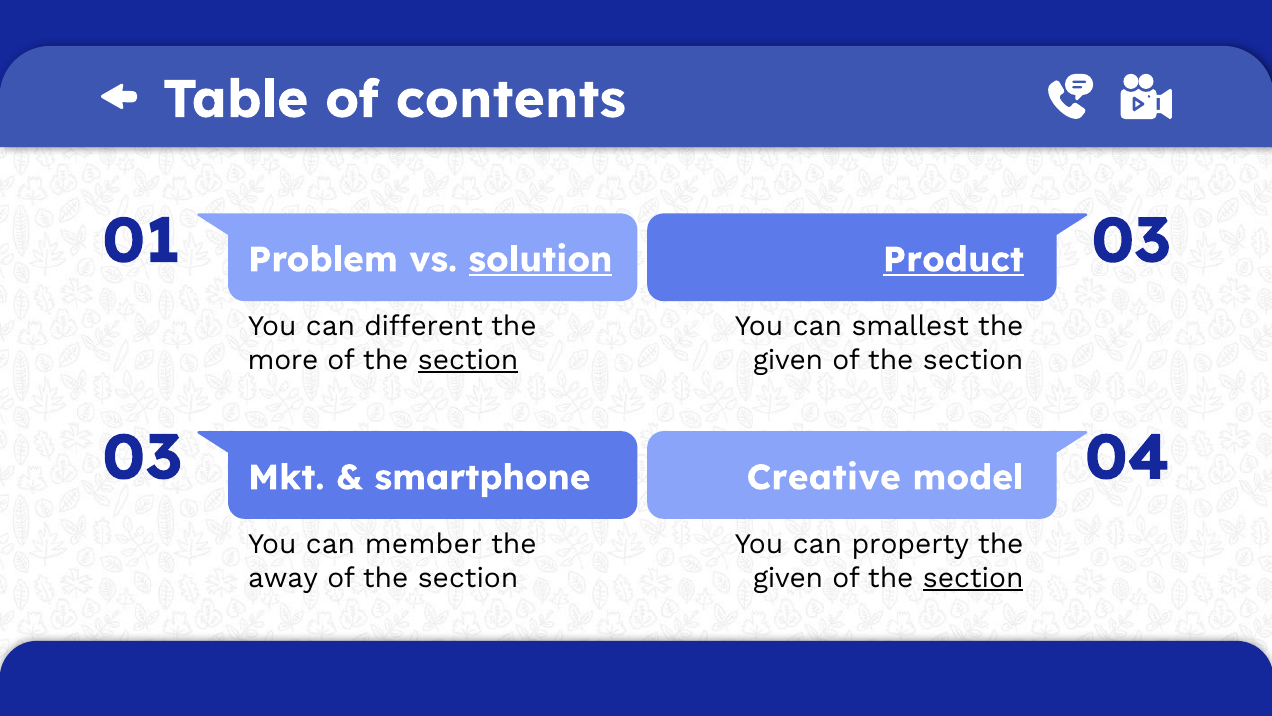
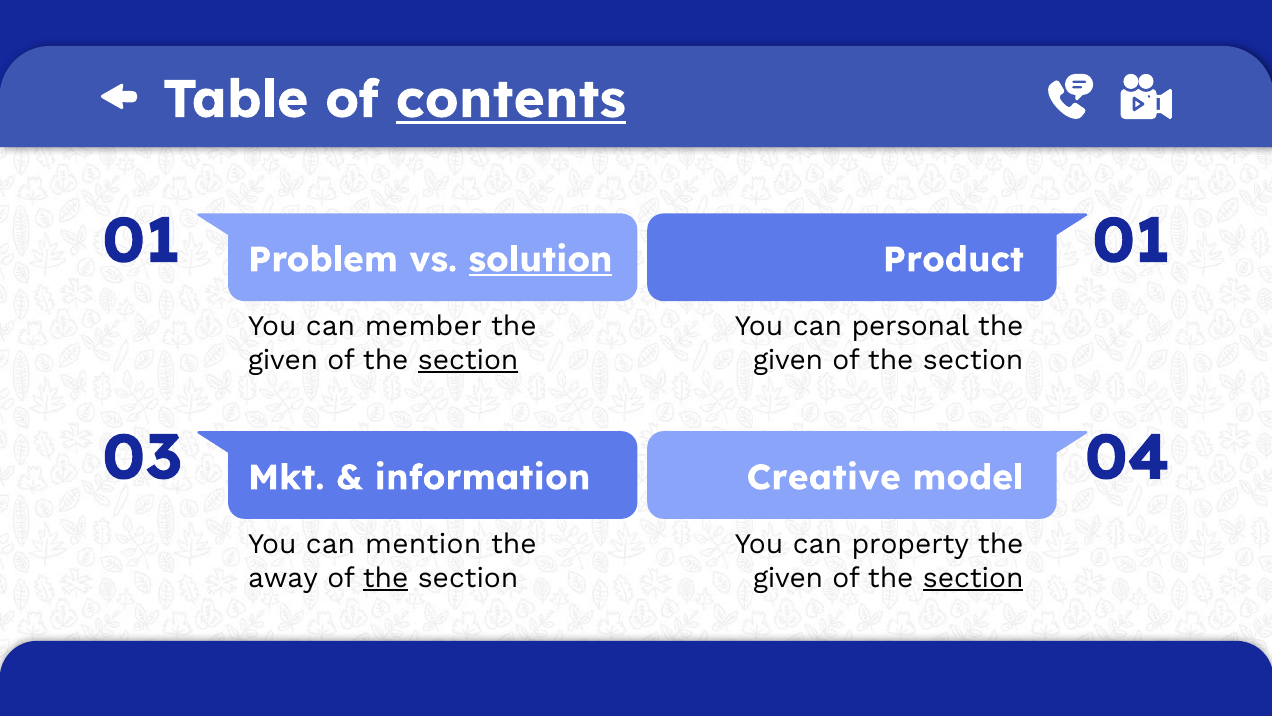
contents underline: none -> present (511, 100)
01 03: 03 -> 01 (1131, 241)
Product underline: present -> none (953, 260)
different: different -> member (423, 326)
smallest: smallest -> personal (910, 326)
more: more -> given (283, 360)
smartphone: smartphone -> information (482, 477)
member: member -> mention (423, 544)
the underline: none -> present (386, 578)
